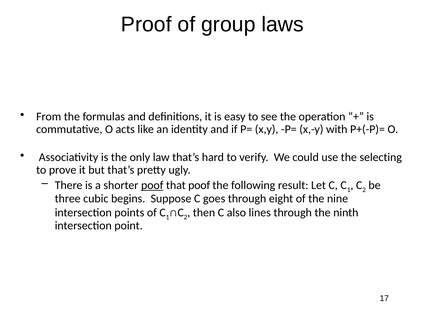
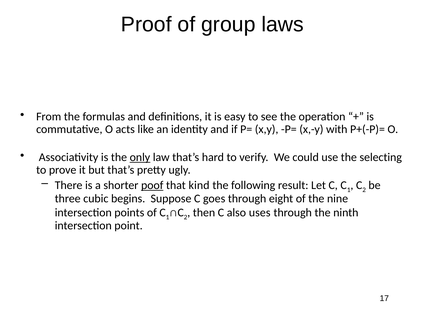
only underline: none -> present (140, 157)
that poof: poof -> kind (199, 185)
lines: lines -> uses (260, 212)
